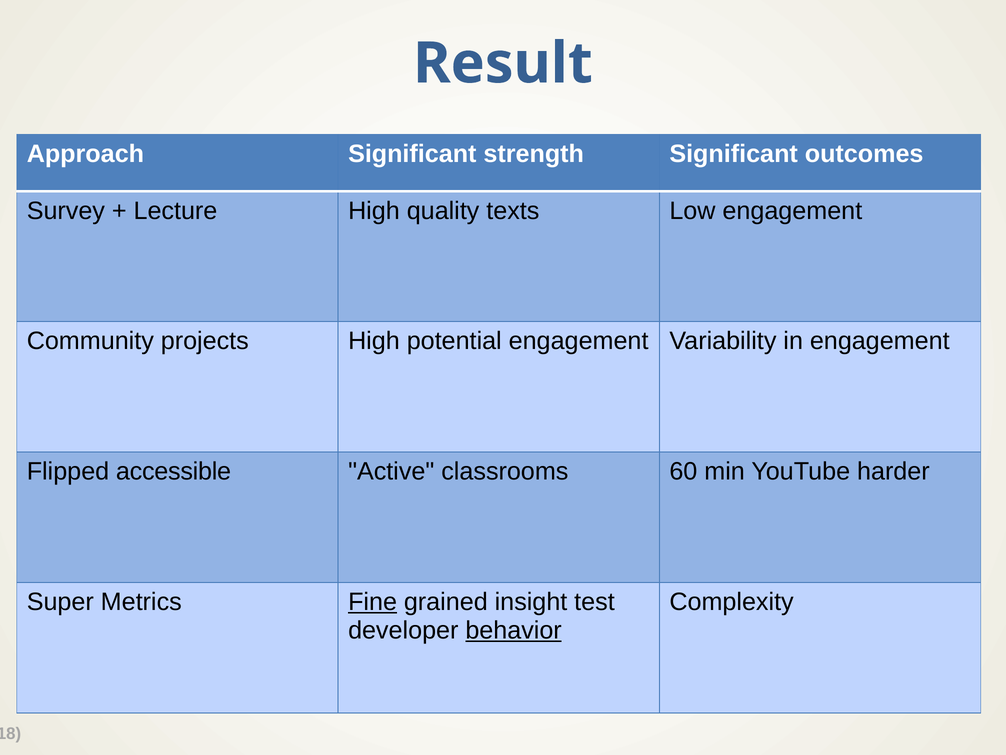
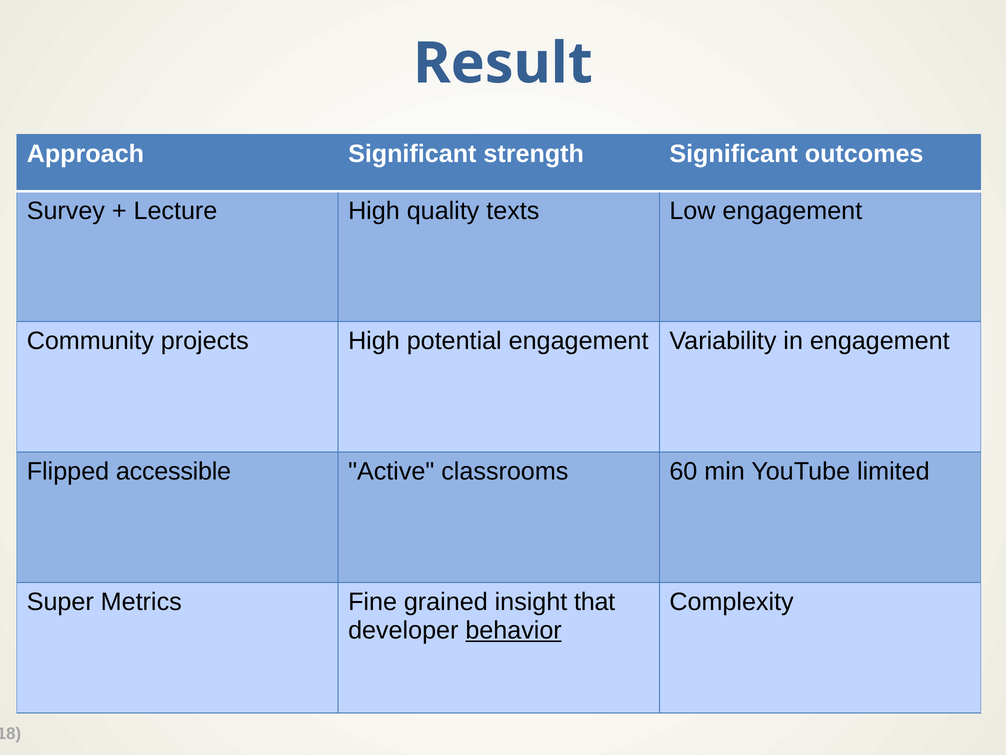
harder: harder -> limited (893, 471)
Fine underline: present -> none (373, 602)
test: test -> that (595, 602)
